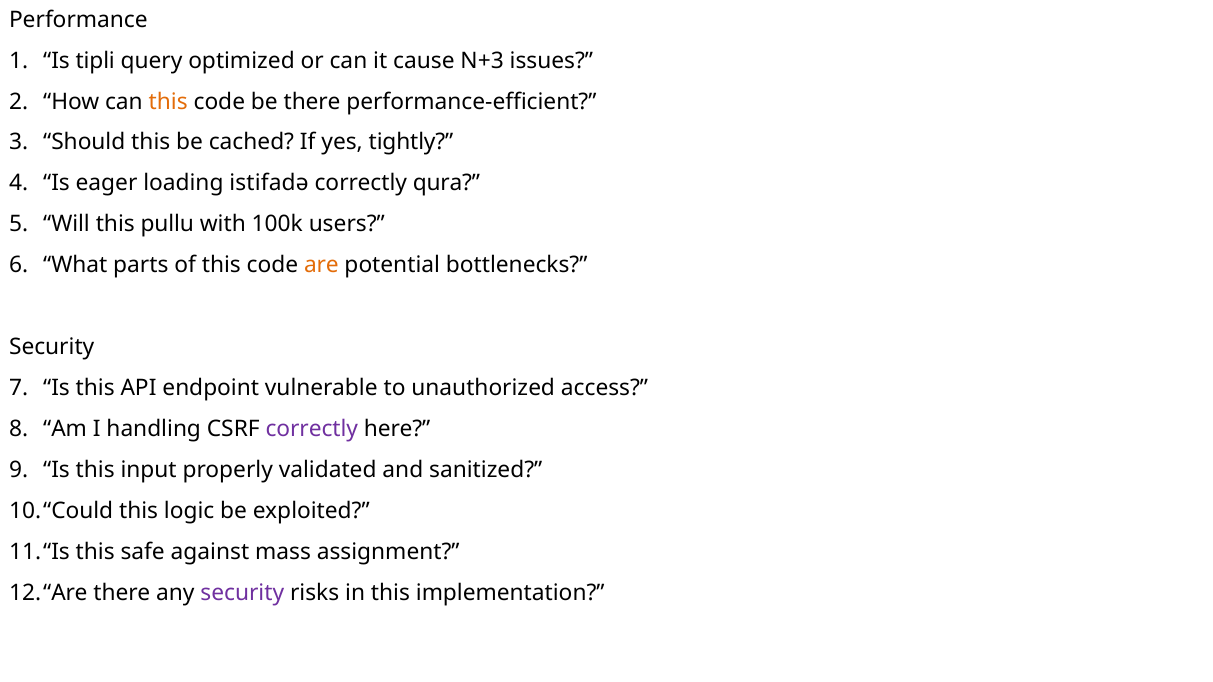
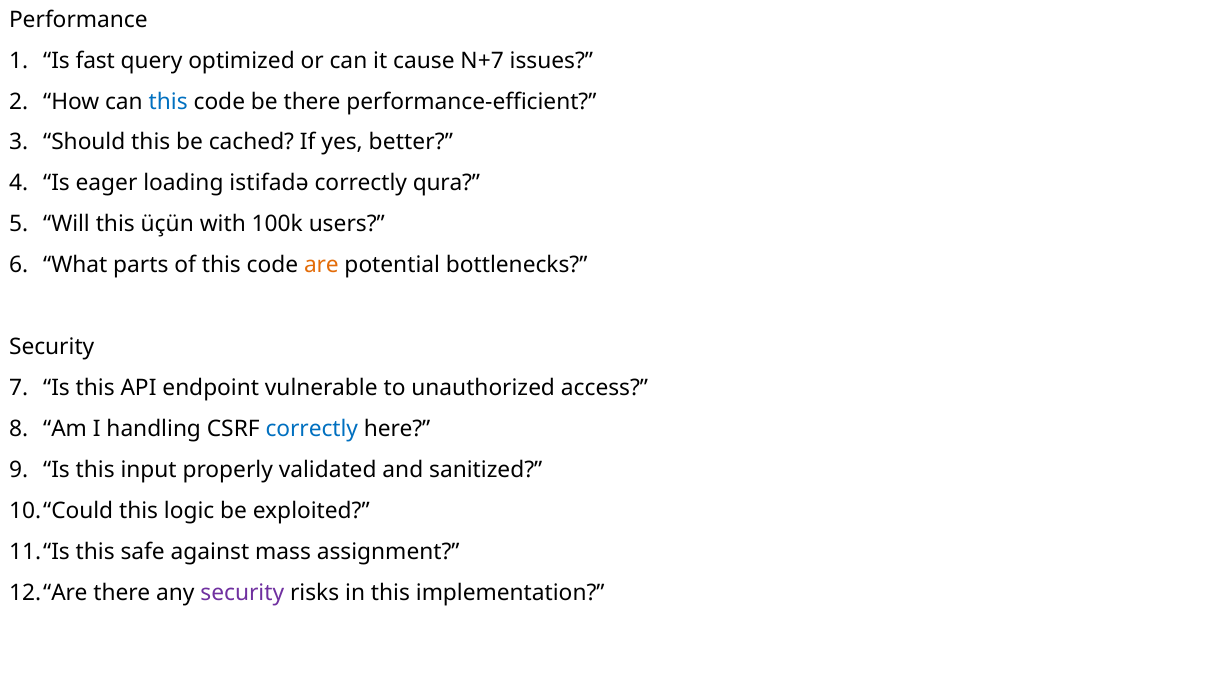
tipli: tipli -> fast (95, 61)
N+3: N+3 -> N+7 (482, 61)
this colour: orange -> blue (168, 102)
tightly: tightly -> better (411, 142)
pullu: pullu -> üçün (167, 224)
correctly colour: purple -> blue (312, 429)
